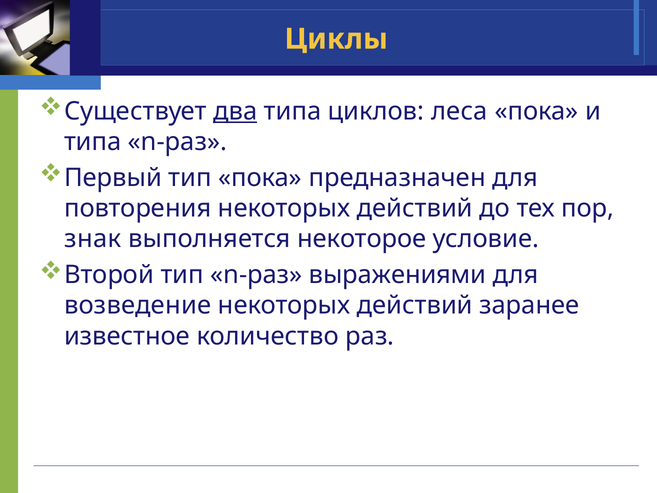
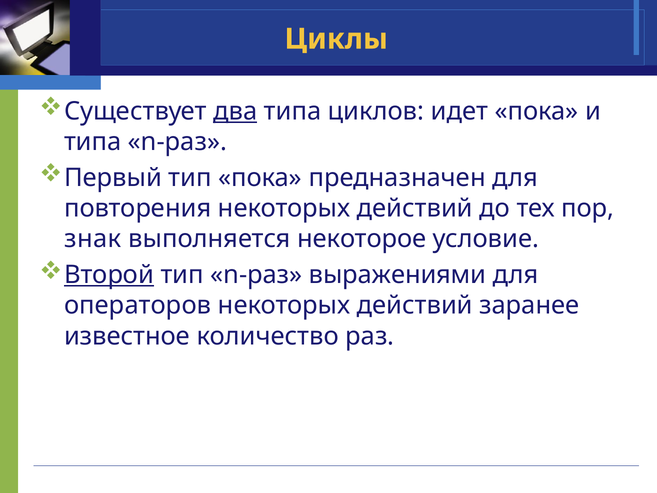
леса: леса -> идет (459, 111)
Второй underline: none -> present (109, 275)
возведение: возведение -> операторов (138, 305)
